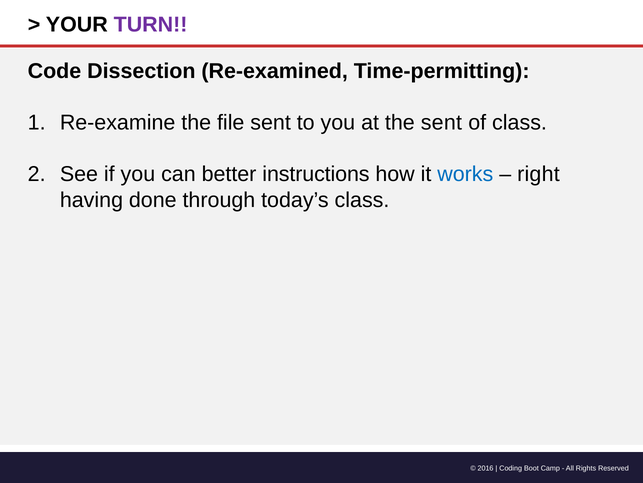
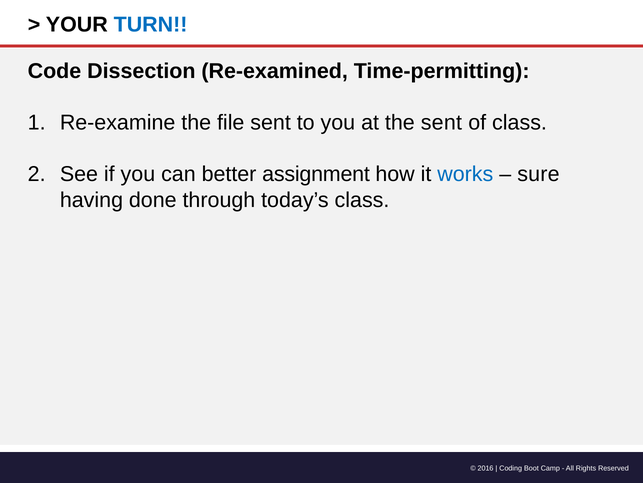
TURN colour: purple -> blue (151, 24)
instructions: instructions -> assignment (316, 174)
right: right -> sure (538, 174)
